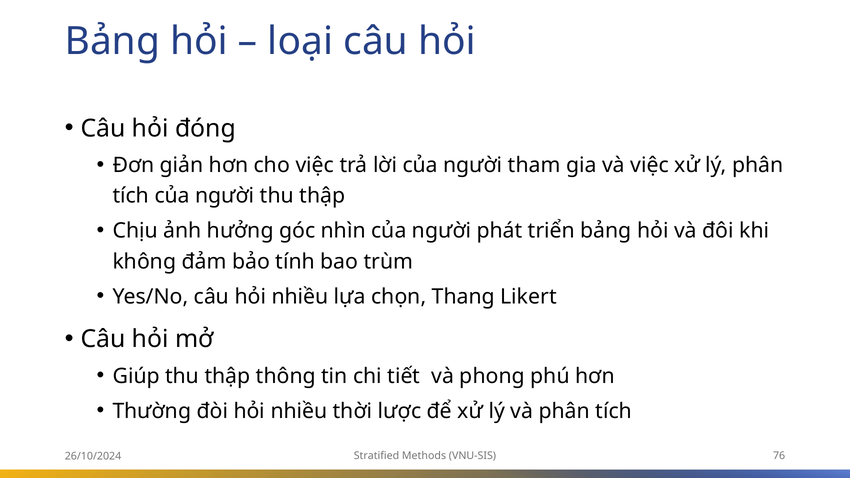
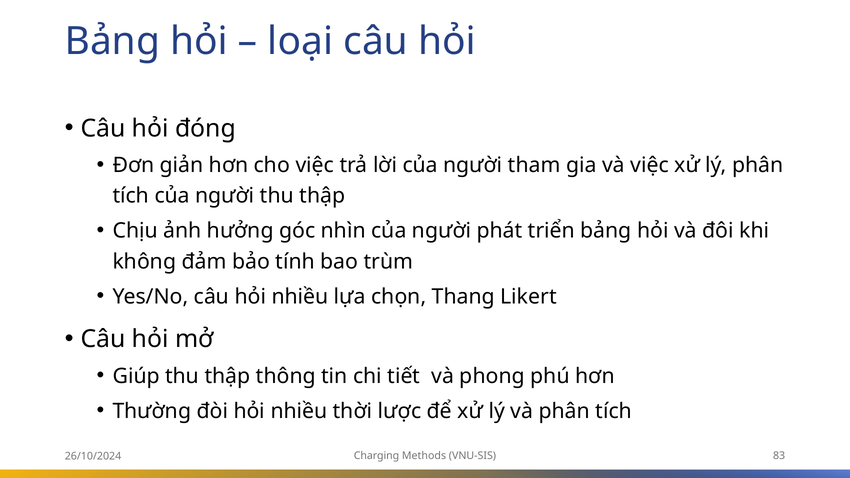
Stratified: Stratified -> Charging (377, 456)
76: 76 -> 83 (779, 456)
